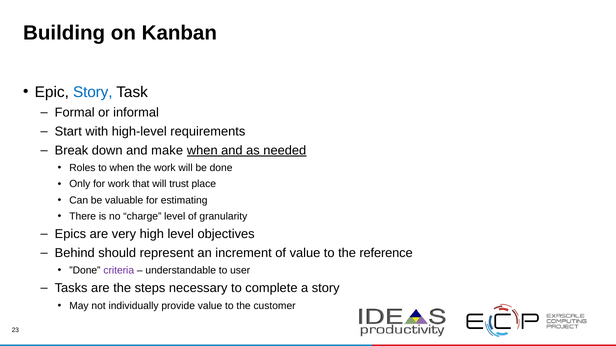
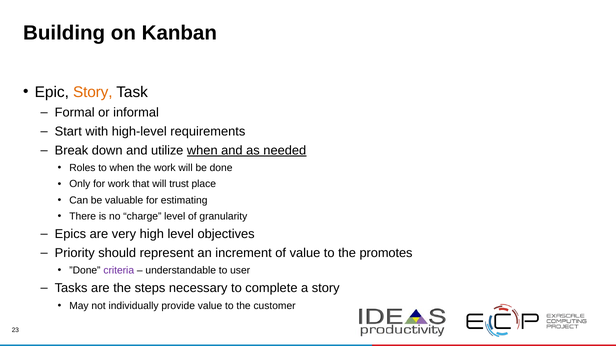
Story colour: blue -> orange (93, 92)
make: make -> utilize (167, 151)
Behind: Behind -> Priority (75, 253)
reference: reference -> promotes (386, 253)
